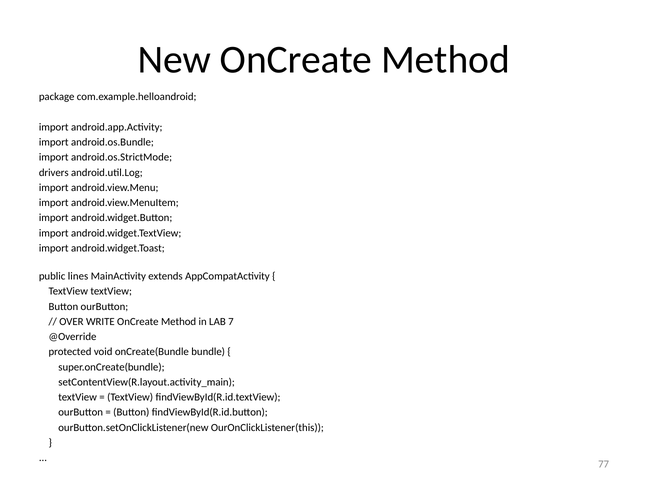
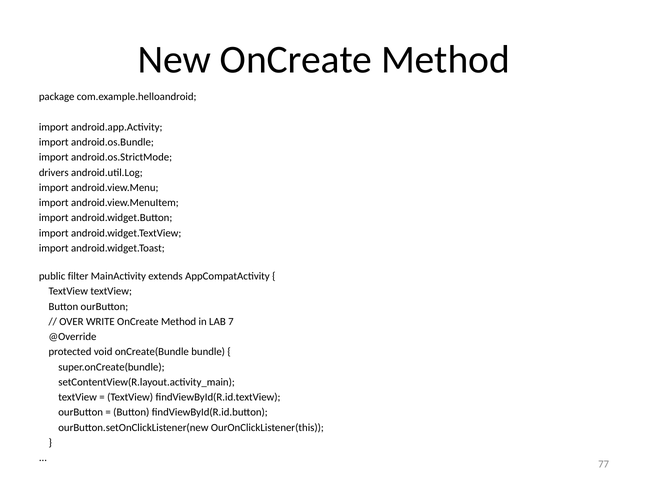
lines: lines -> filter (78, 276)
